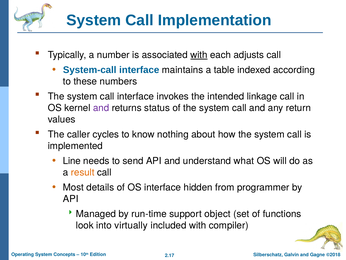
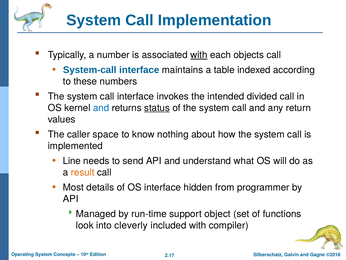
adjusts: adjusts -> objects (249, 55)
linkage: linkage -> divided (262, 96)
and colour: purple -> blue (101, 108)
status underline: none -> present (157, 108)
cycles: cycles -> space (106, 134)
virtually: virtually -> cleverly (131, 225)
